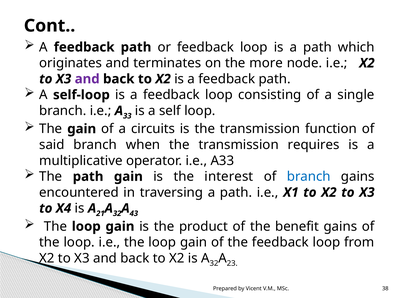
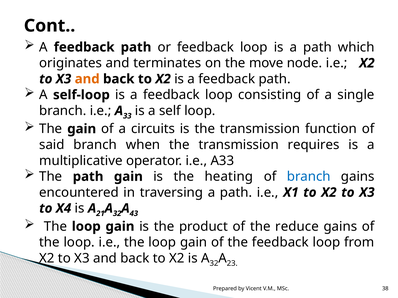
more: more -> move (266, 63)
and colour: purple -> orange (87, 79)
interest: interest -> heating (229, 177)
benefit: benefit -> reduce (297, 227)
